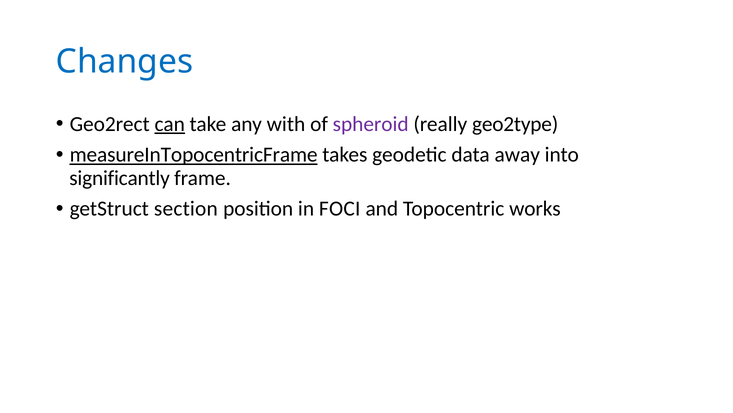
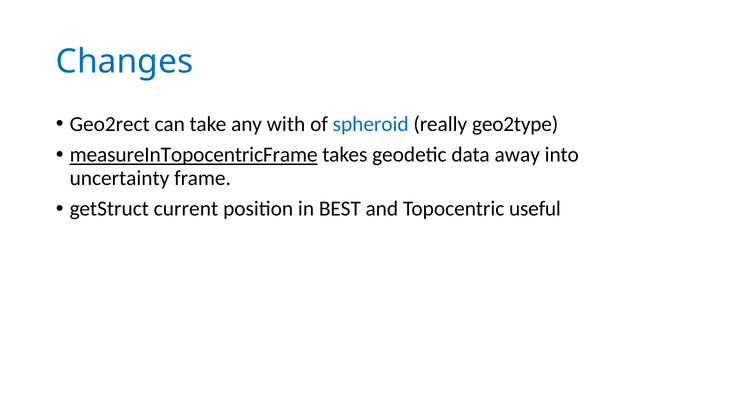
can underline: present -> none (170, 124)
spheroid colour: purple -> blue (371, 124)
significantly: significantly -> uncertainty (119, 178)
section: section -> current (186, 208)
FOCI: FOCI -> BEST (340, 208)
works: works -> useful (535, 208)
